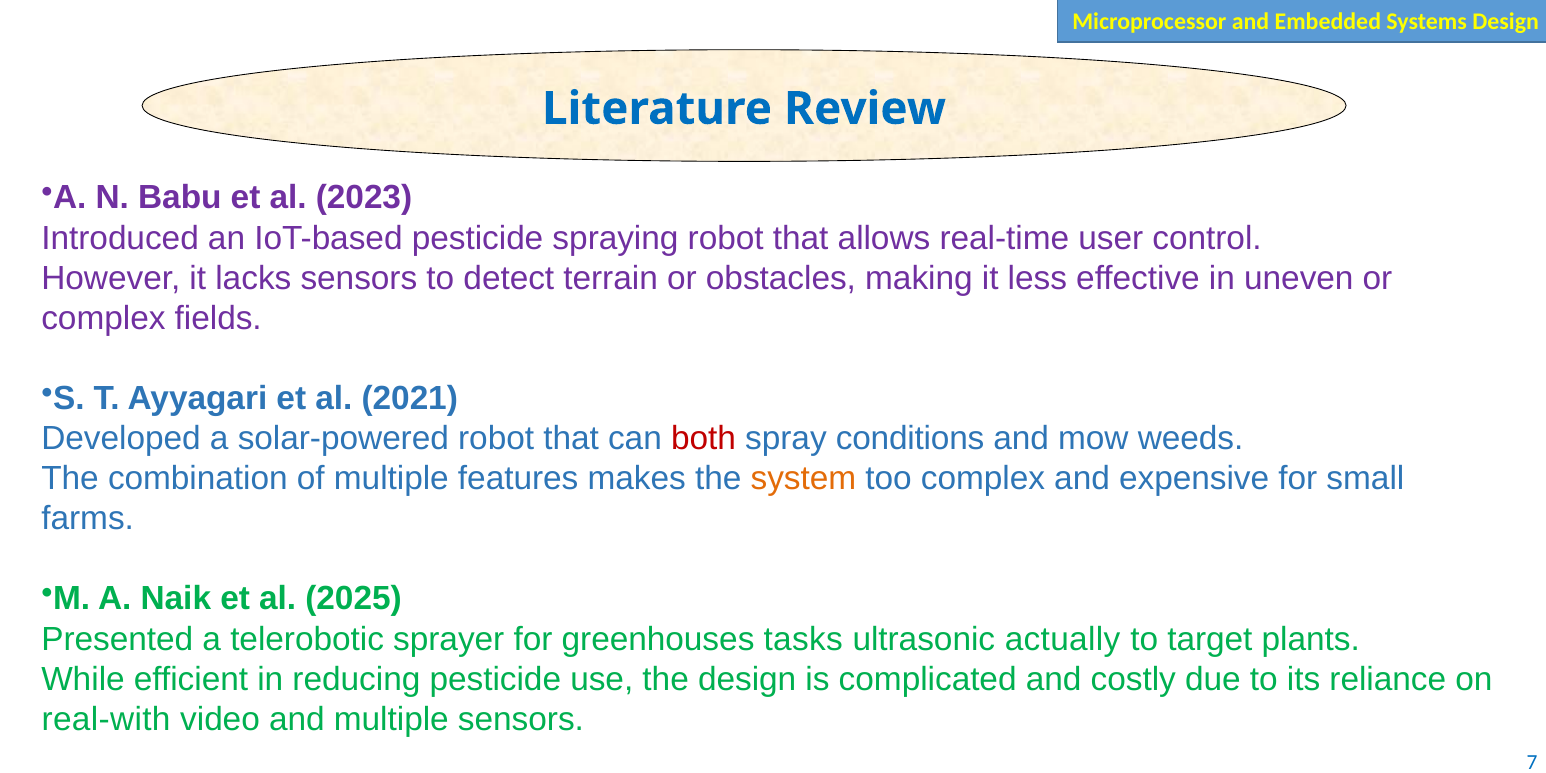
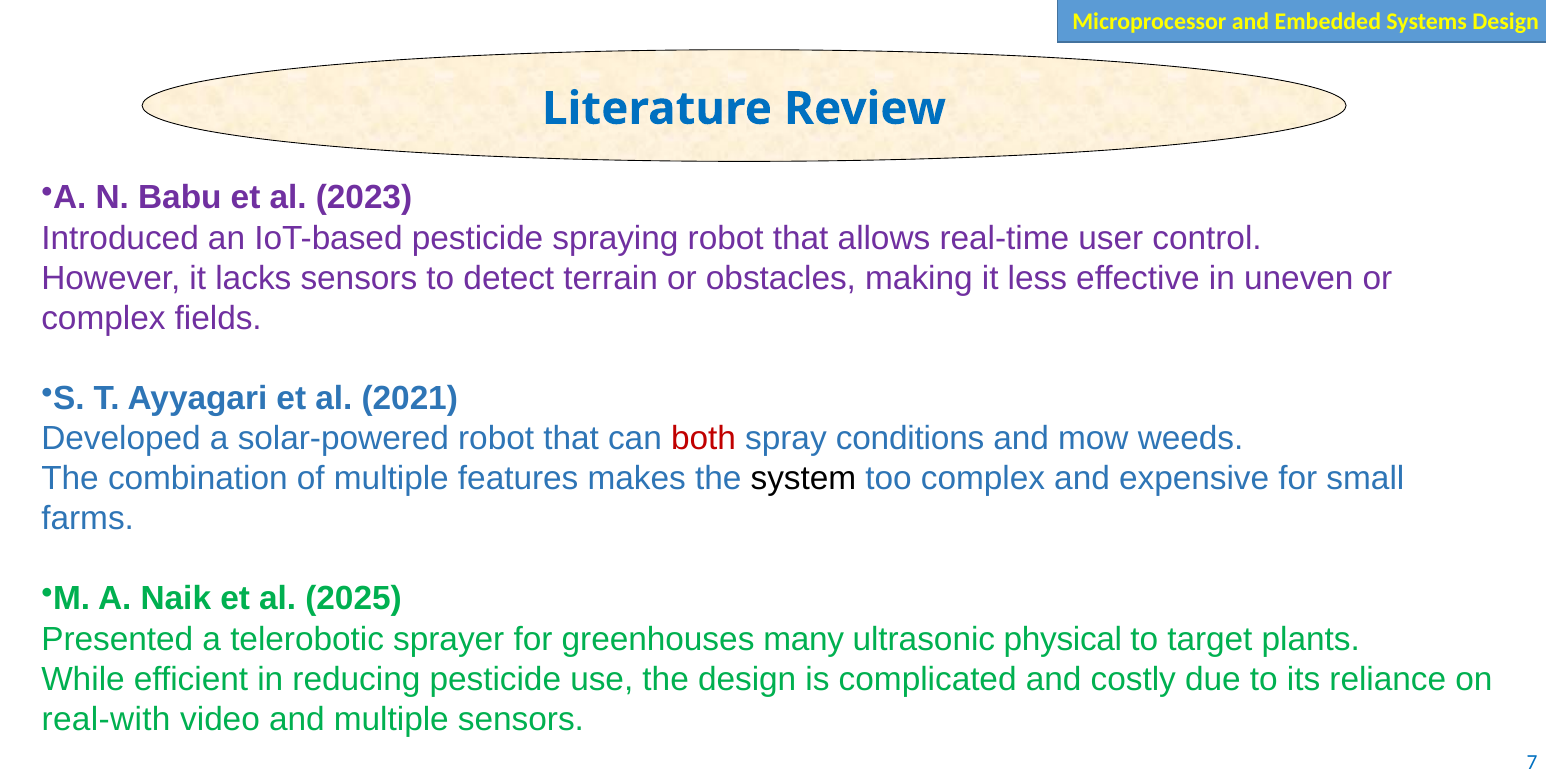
system colour: orange -> black (803, 479)
tasks: tasks -> many (804, 639)
actually: actually -> physical (1063, 639)
